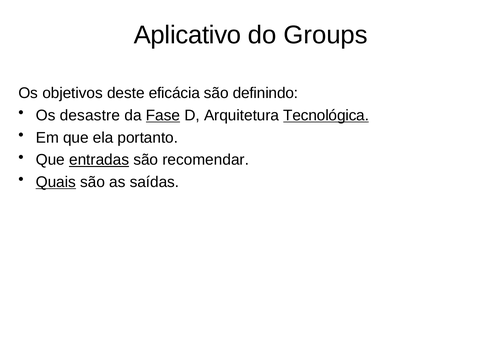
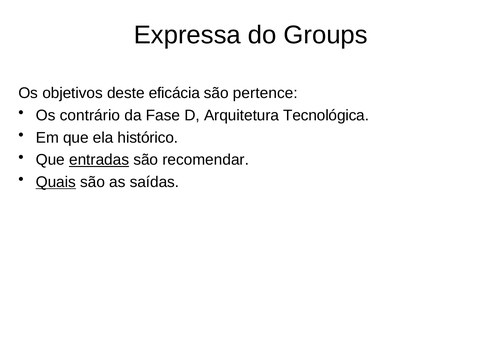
Aplicativo: Aplicativo -> Expressa (187, 35)
definindo: definindo -> pertence (265, 93)
desastre: desastre -> contrário (90, 115)
Fase underline: present -> none (163, 115)
Tecnológica underline: present -> none (326, 115)
portanto: portanto -> histórico (148, 138)
